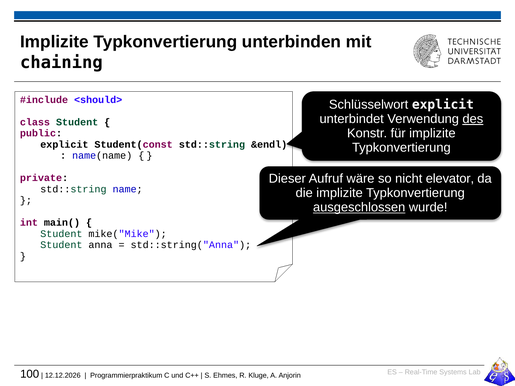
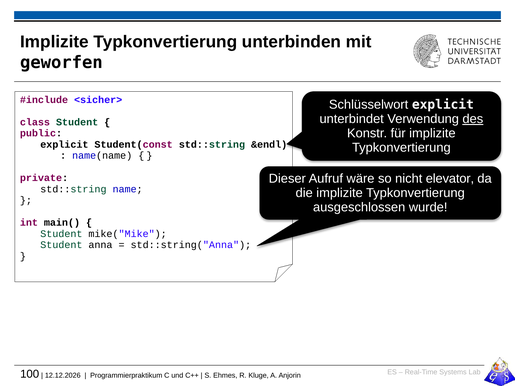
chaining: chaining -> geworfen (62, 63)
<should>: <should> -> <sicher> (98, 100)
ausgeschlossen underline: present -> none (359, 208)
